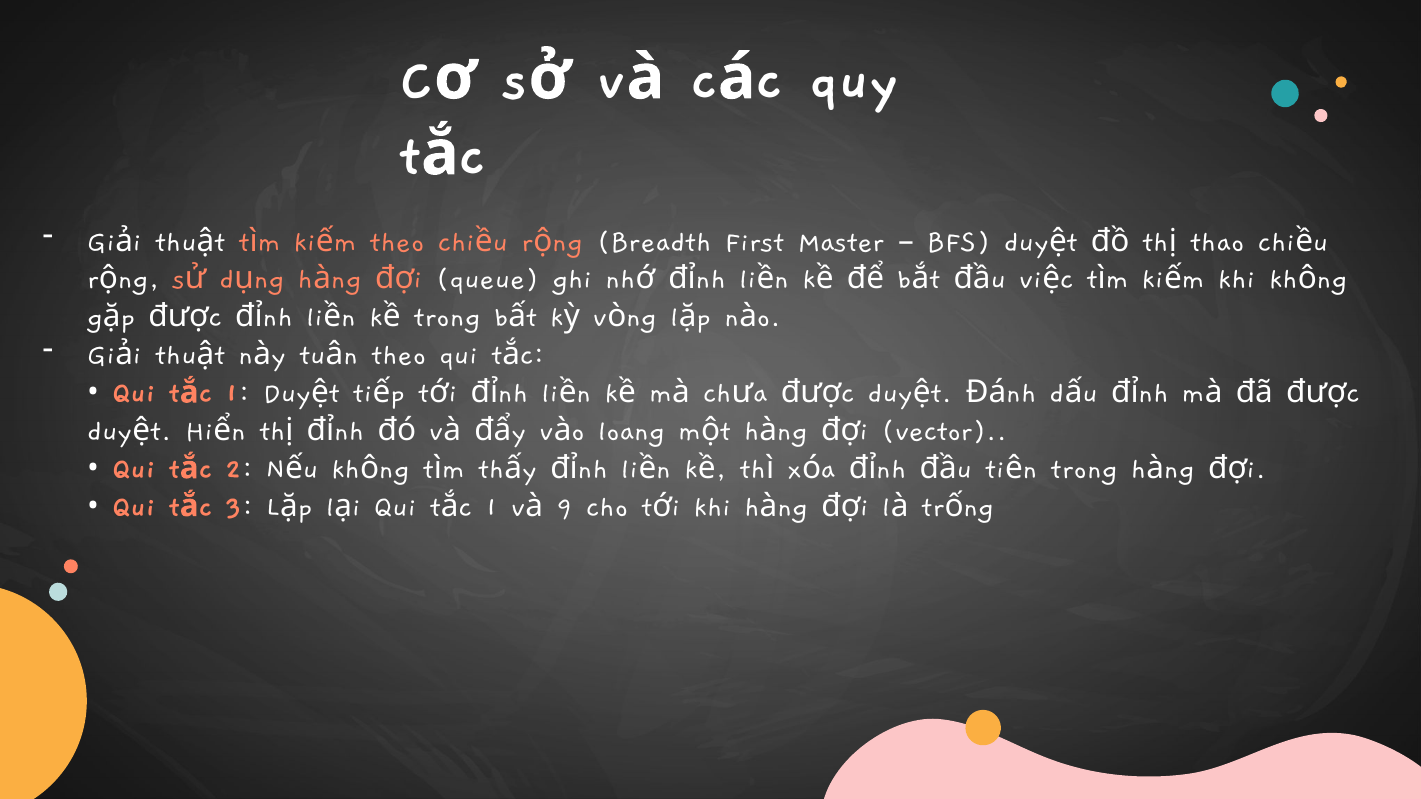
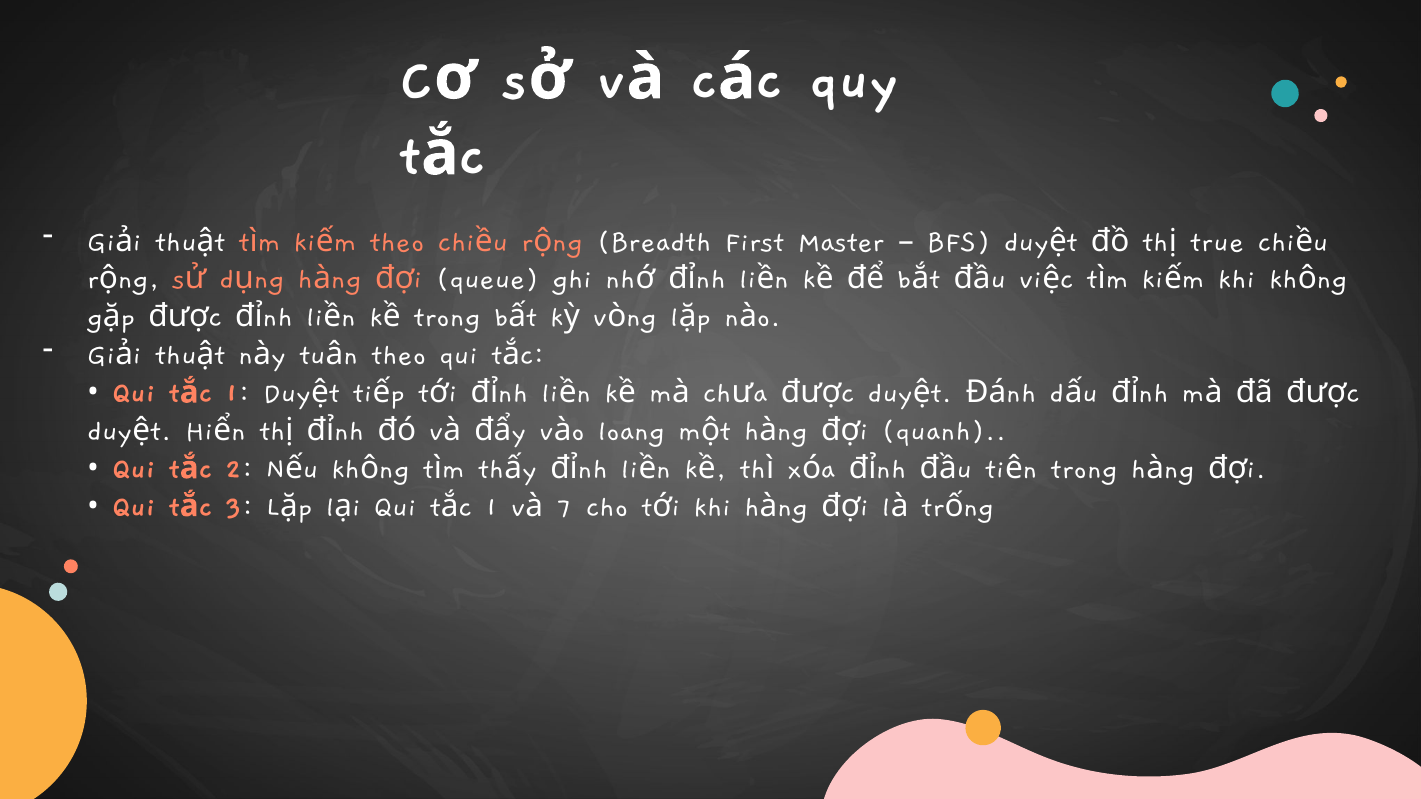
thao: thao -> true (1217, 241)
vector: vector -> quanh (944, 430)
9: 9 -> 7 (564, 506)
